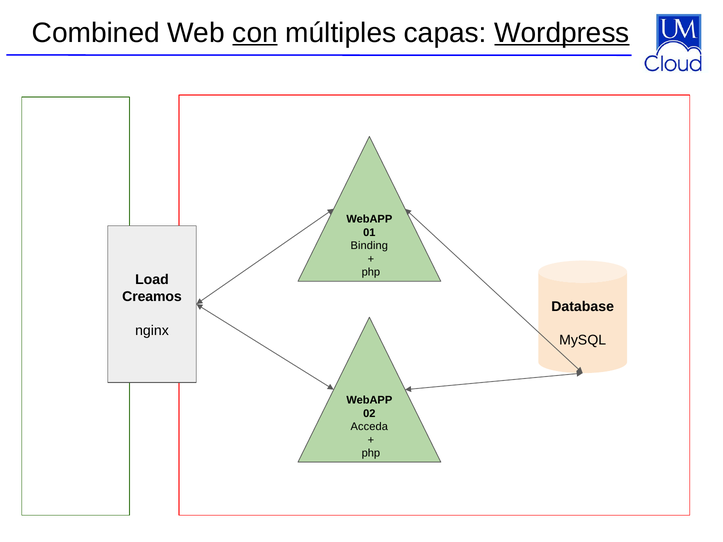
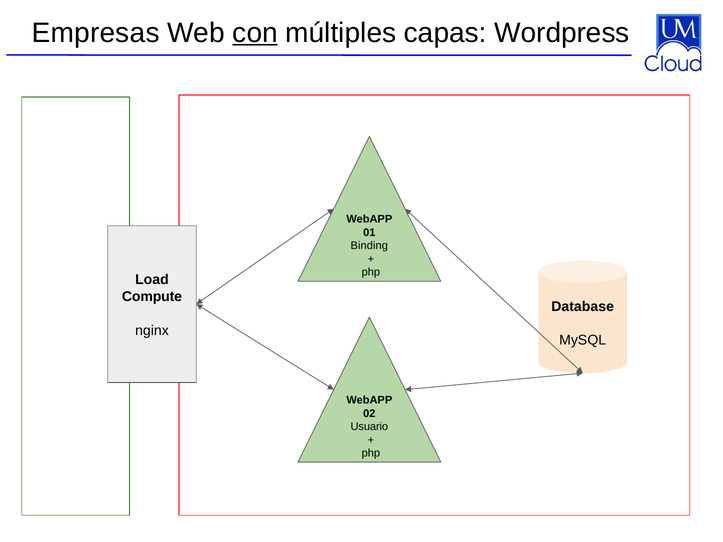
Combined: Combined -> Empresas (96, 33)
Wordpress underline: present -> none (562, 33)
Creamos: Creamos -> Compute (152, 297)
Acceda: Acceda -> Usuario (369, 427)
